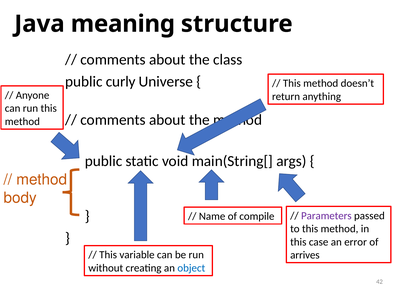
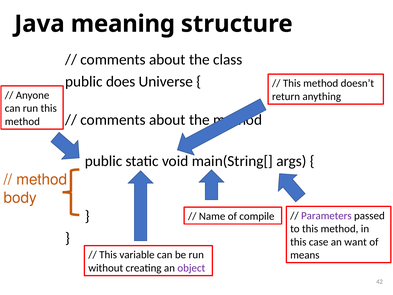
curly: curly -> does (121, 81)
error: error -> want (356, 242)
arrives: arrives -> means (305, 255)
object colour: blue -> purple (191, 268)
